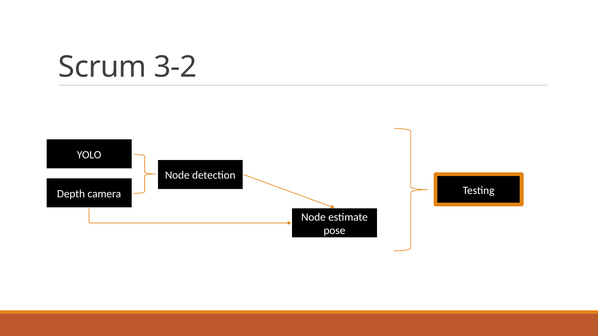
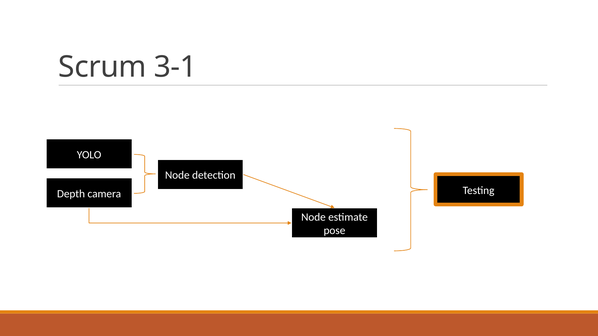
3-2: 3-2 -> 3-1 (175, 67)
